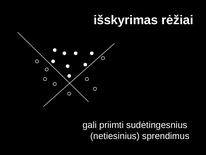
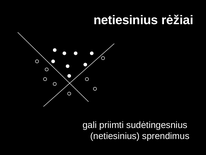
išskyrimas: išskyrimas -> netiesinius (126, 20)
